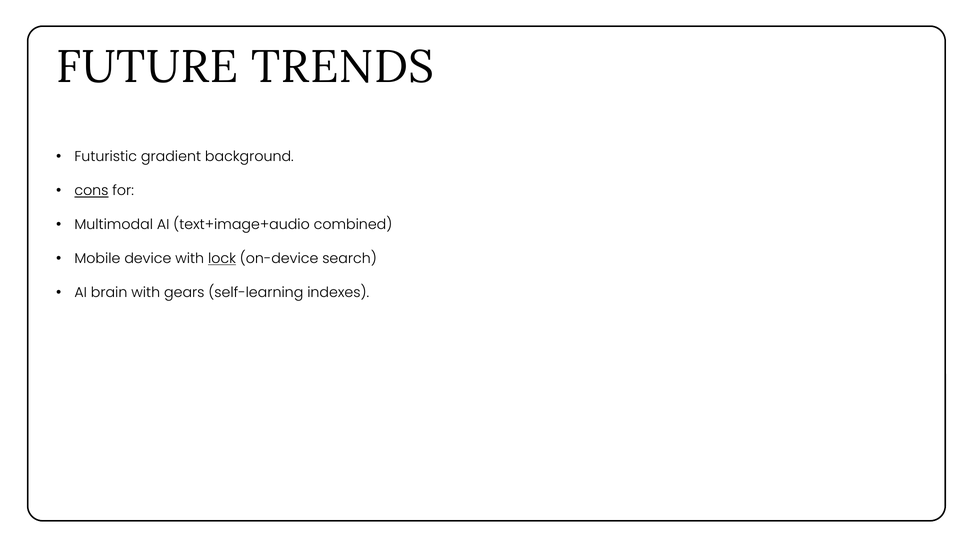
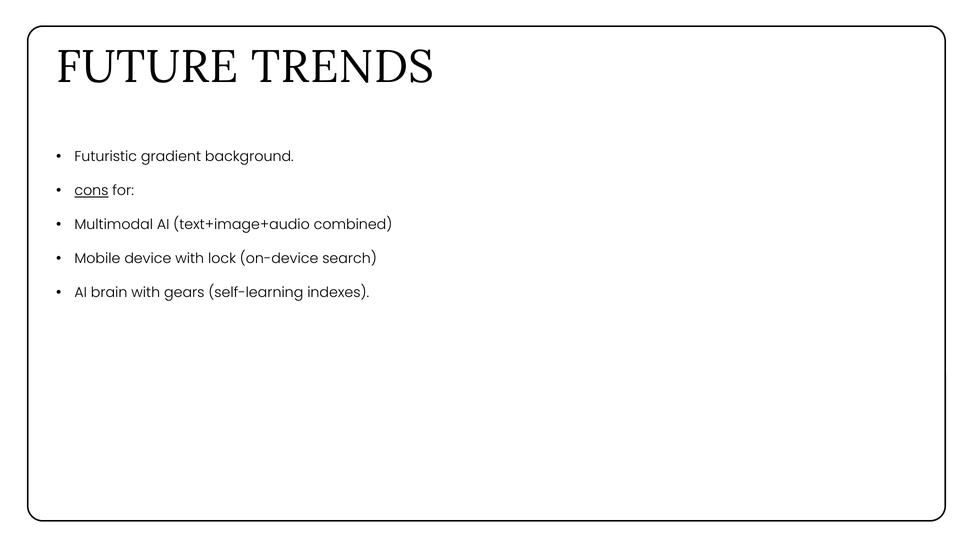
lock underline: present -> none (222, 259)
